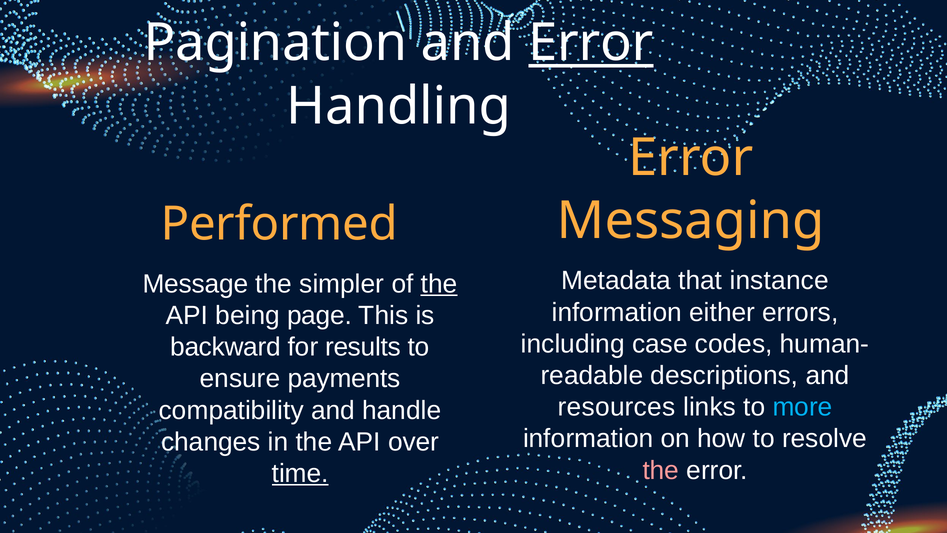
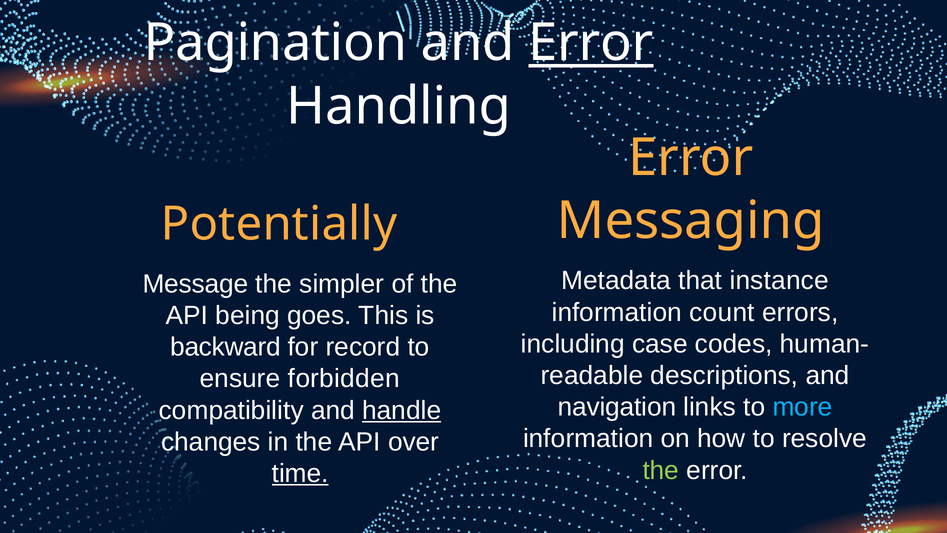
Performed: Performed -> Potentially (279, 224)
the underline: present -> none (439, 284)
either: either -> count (722, 312)
page: page -> goes (319, 315)
results: results -> record (363, 347)
payments: payments -> forbidden (344, 379)
resources: resources -> navigation (617, 407)
handle underline: none -> present (402, 410)
the colour: pink -> light green (661, 470)
